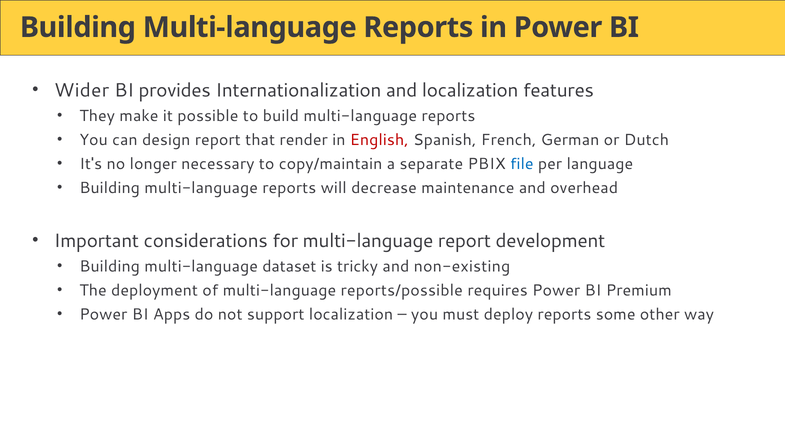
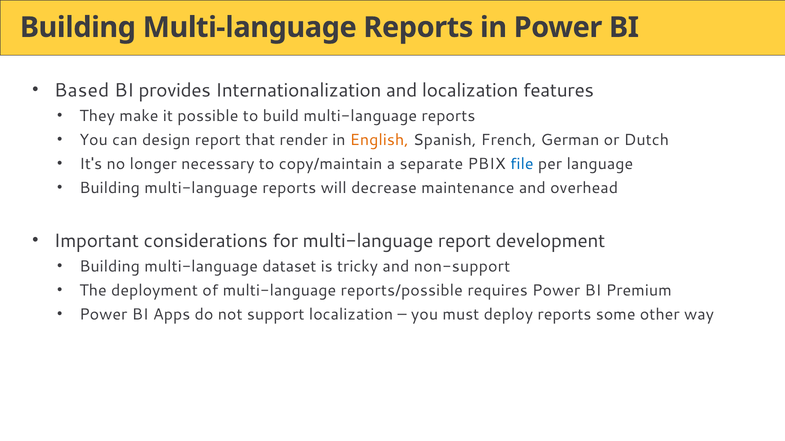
Wider: Wider -> Based (82, 90)
English colour: red -> orange (379, 140)
non-existing: non-existing -> non-support (462, 267)
